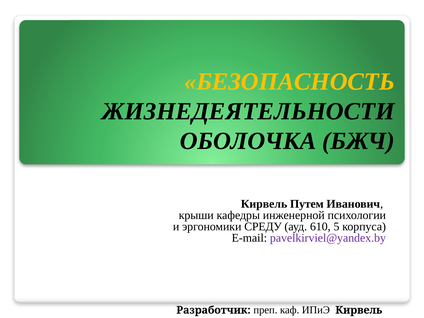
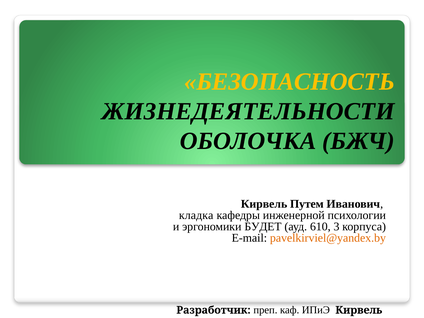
крыши: крыши -> кладка (196, 215)
СРЕДУ: СРЕДУ -> БУДЕТ (263, 227)
5: 5 -> 3 (336, 227)
pavelkirviel@yandex.by colour: purple -> orange (328, 238)
